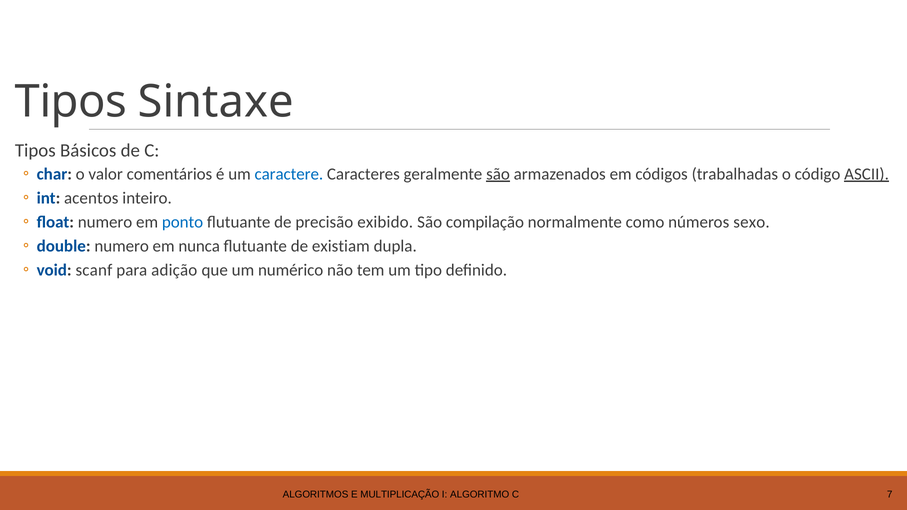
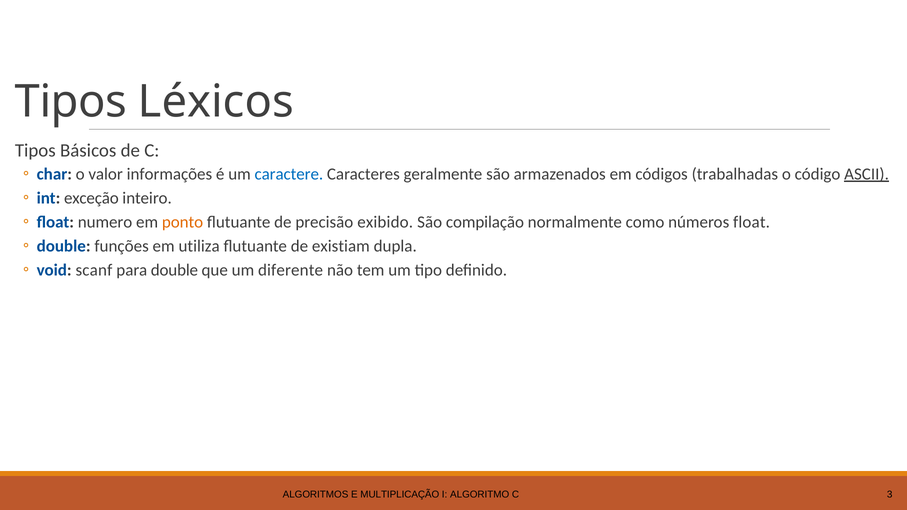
Sintaxe: Sintaxe -> Léxicos (216, 102)
comentários: comentários -> informações (169, 174)
são underline: present -> none (498, 174)
acentos: acentos -> exceção (91, 198)
ponto colour: blue -> orange (183, 222)
números sexo: sexo -> float (752, 222)
double numero: numero -> funções (122, 246)
nunca: nunca -> utiliza (199, 246)
para adição: adição -> double (174, 270)
numérico: numérico -> diferente (291, 270)
7: 7 -> 3 (890, 495)
